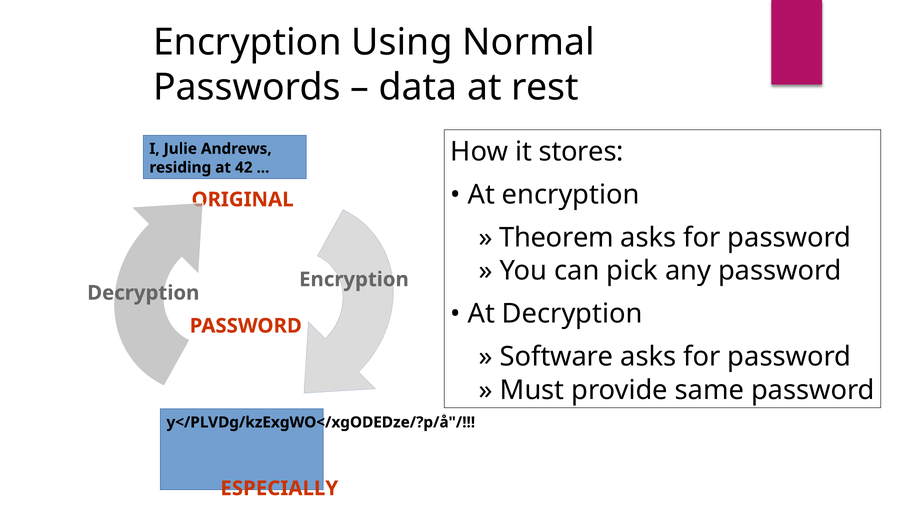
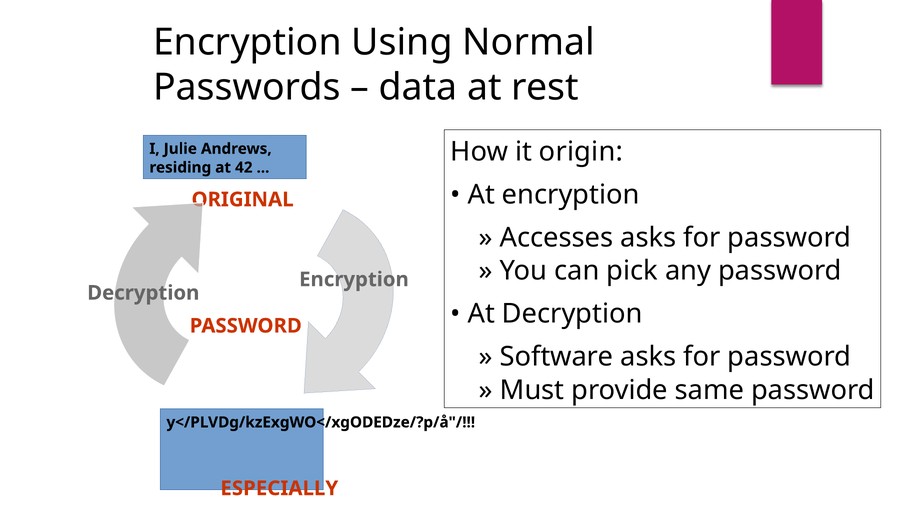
stores: stores -> origin (581, 152)
Theorem: Theorem -> Accesses (556, 237)
